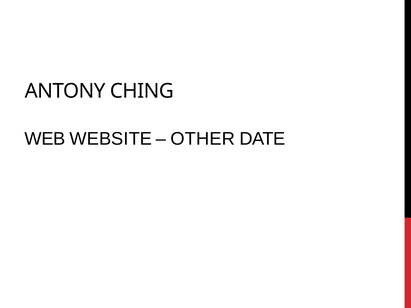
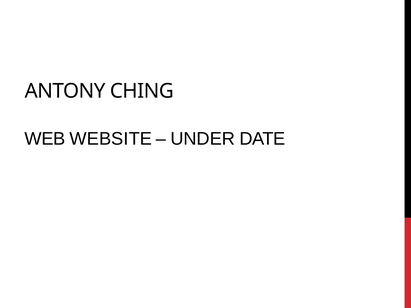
OTHER: OTHER -> UNDER (203, 139)
